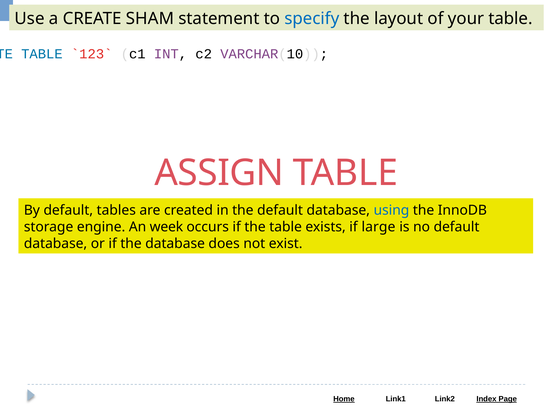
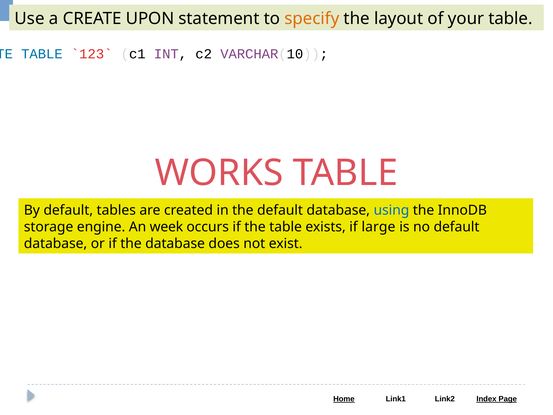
SHAM: SHAM -> UPON (150, 19)
specify colour: blue -> orange (312, 19)
ASSIGN: ASSIGN -> WORKS (219, 173)
